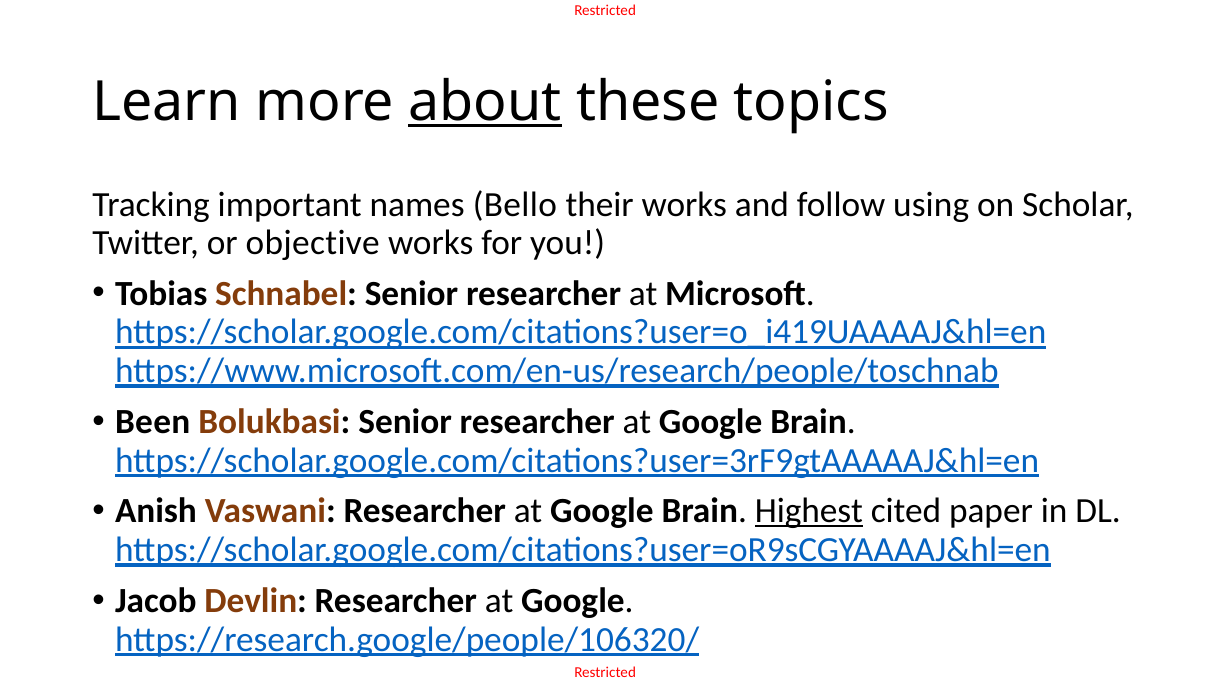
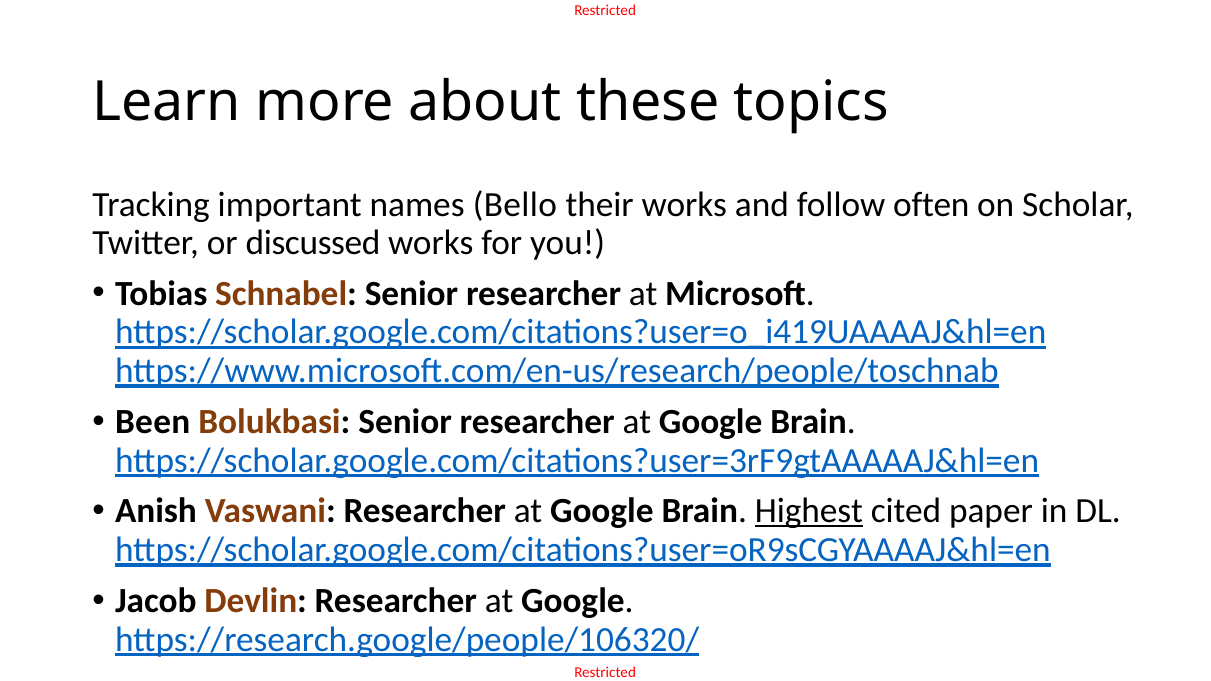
about underline: present -> none (485, 102)
using: using -> often (931, 205)
objective: objective -> discussed (313, 243)
